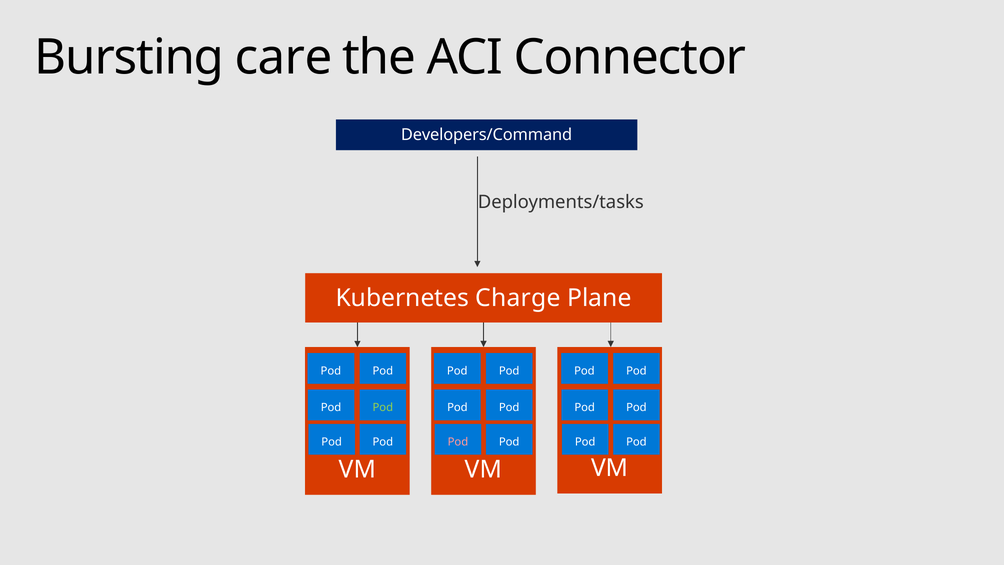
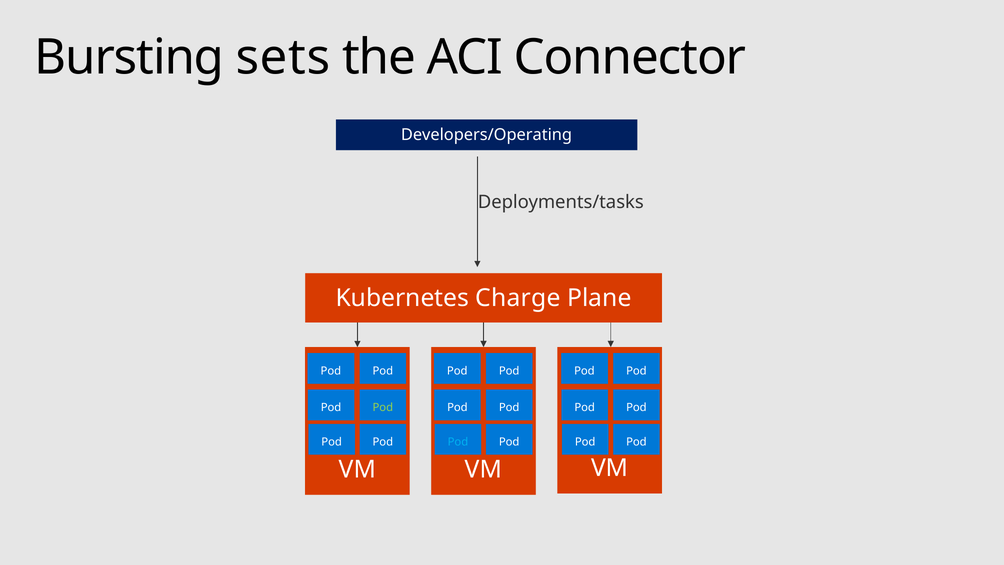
care: care -> sets (283, 58)
Developers/Command: Developers/Command -> Developers/Operating (487, 135)
Pod colour: pink -> light blue (458, 442)
